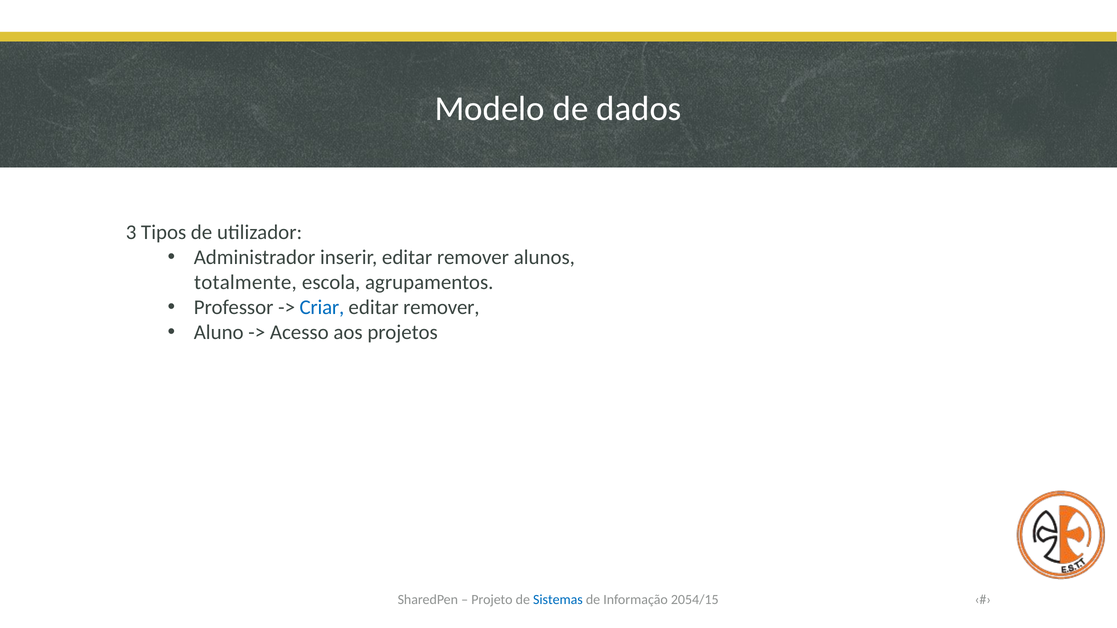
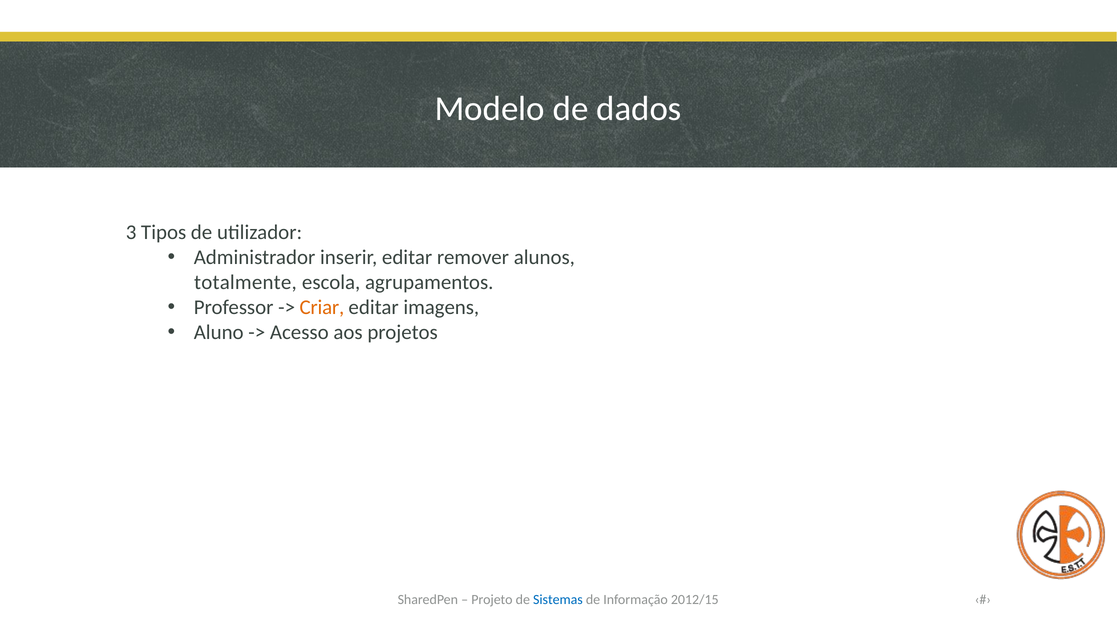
Criar colour: blue -> orange (322, 308)
remover: remover -> imagens (441, 308)
2054/15: 2054/15 -> 2012/15 (695, 600)
